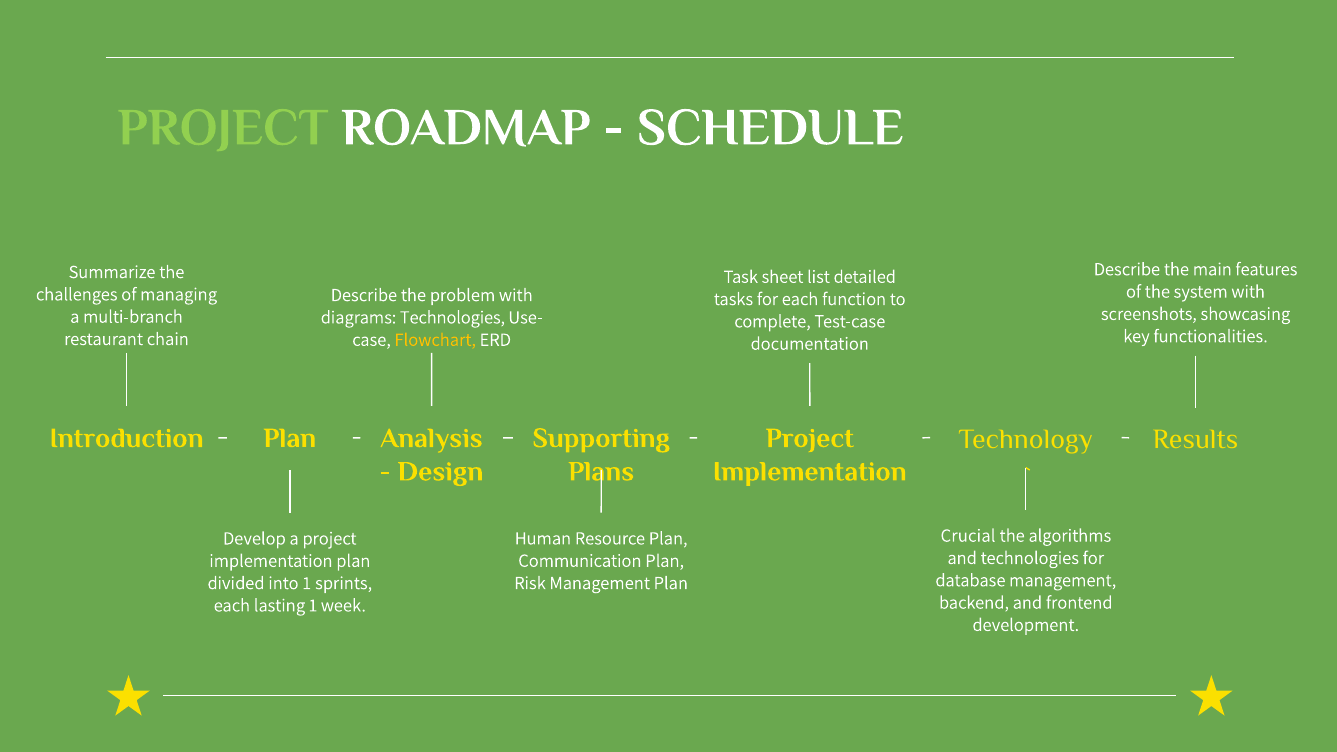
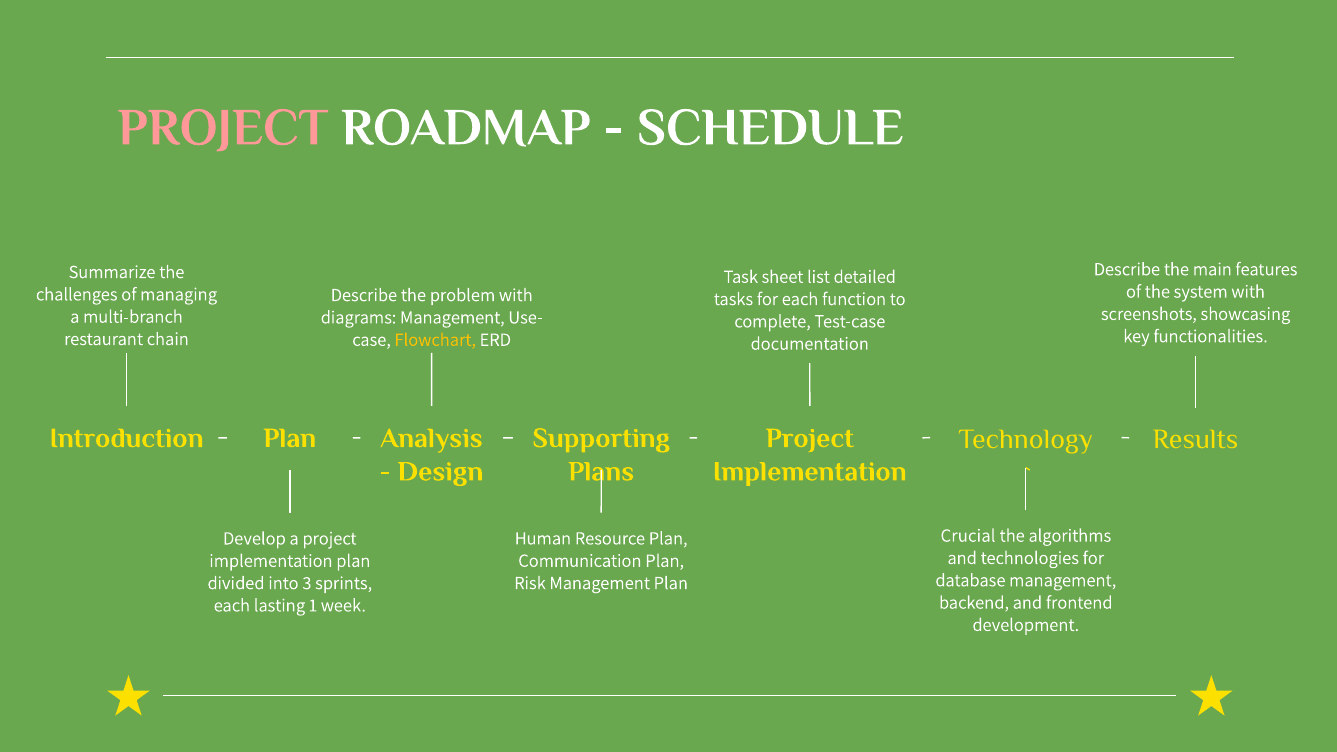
PROJECT colour: light green -> pink (223, 127)
diagrams Technologies: Technologies -> Management (452, 317)
into 1: 1 -> 3 (307, 583)
